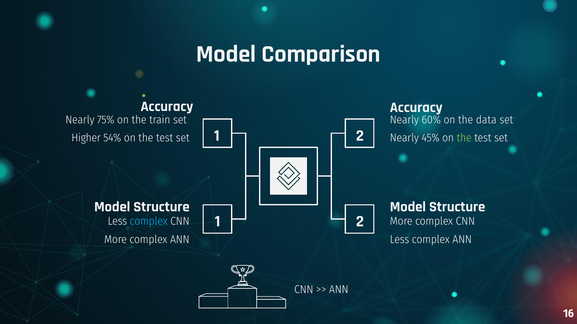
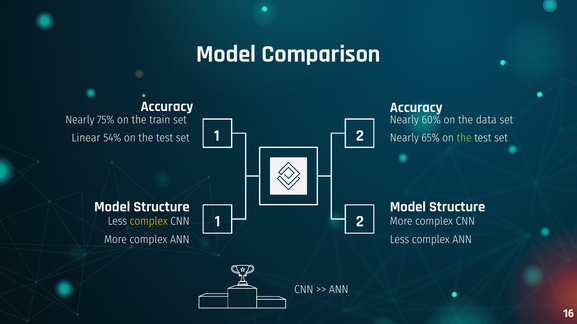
Higher: Higher -> Linear (86, 138)
45%: 45% -> 65% (431, 138)
complex colour: light blue -> yellow (149, 222)
